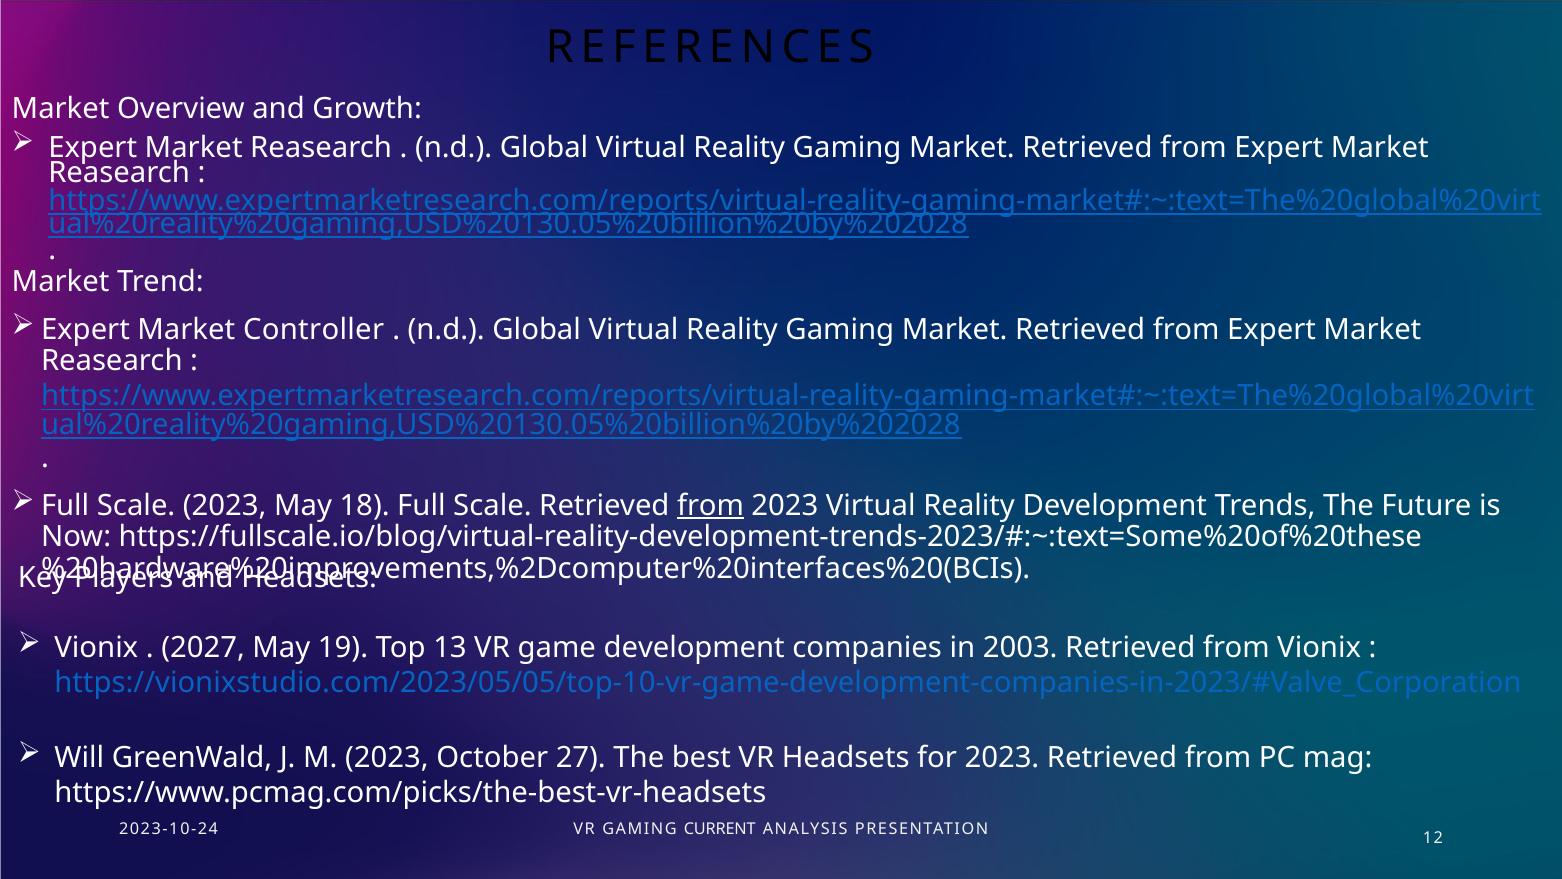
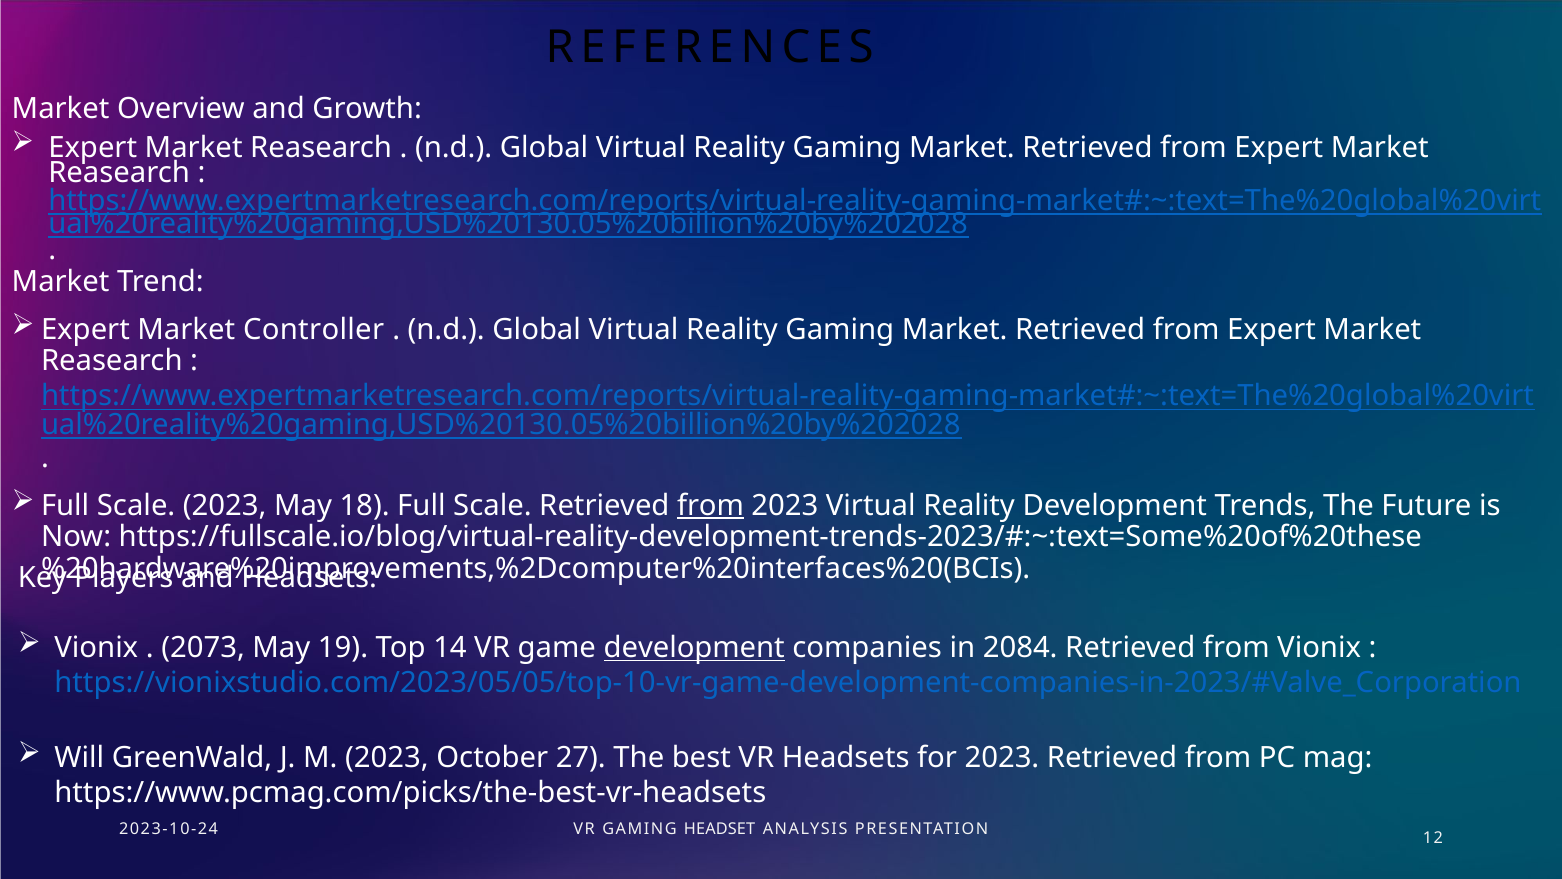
2027: 2027 -> 2073 (203, 648)
13: 13 -> 14 (450, 648)
development underline: none -> present (694, 648)
2003: 2003 -> 2084 (1020, 648)
CURRENT: CURRENT -> HEADSET (720, 829)
